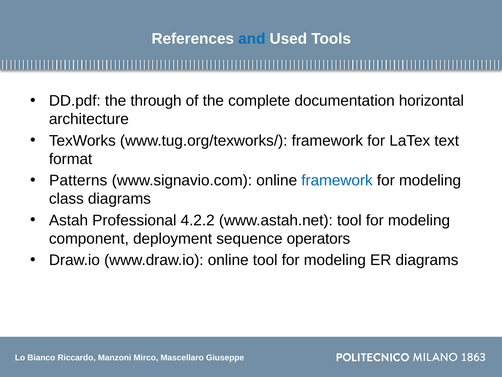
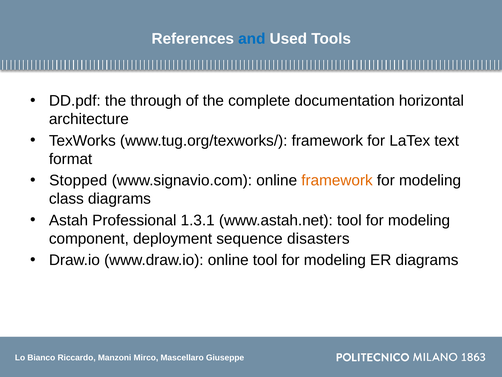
Patterns: Patterns -> Stopped (78, 180)
framework colour: blue -> orange (337, 180)
4.2.2: 4.2.2 -> 1.3.1 (198, 220)
operators: operators -> disasters (318, 238)
